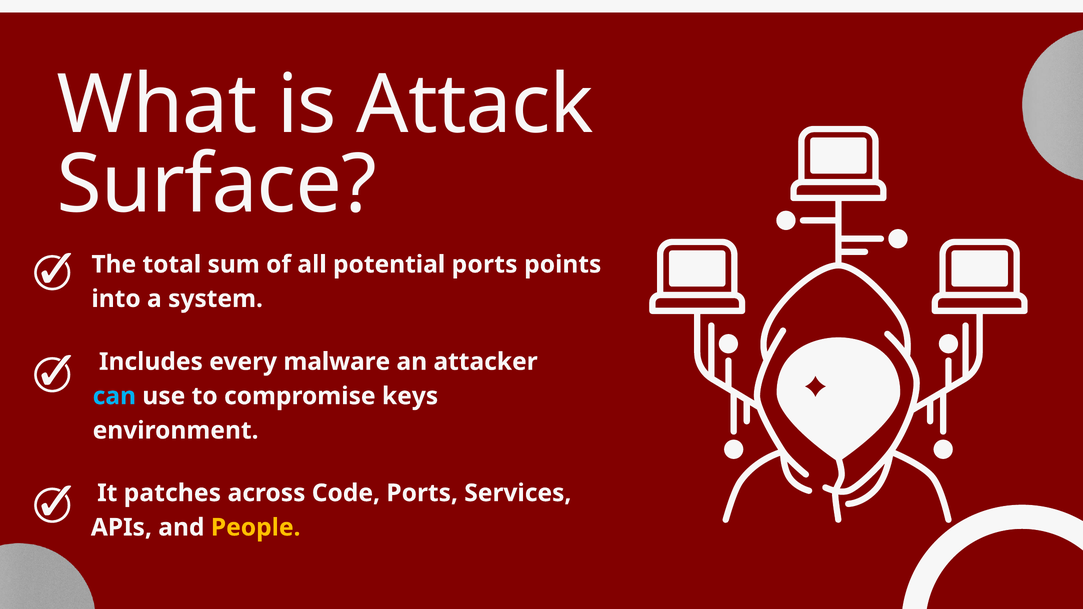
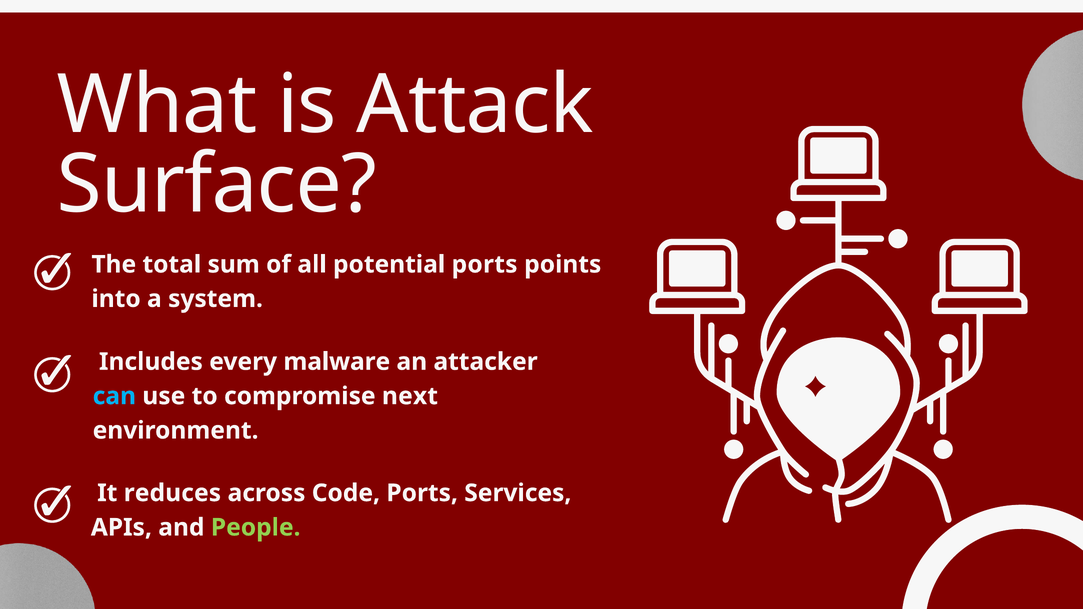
keys: keys -> next (410, 396)
patches: patches -> reduces (172, 493)
People colour: yellow -> light green (256, 528)
